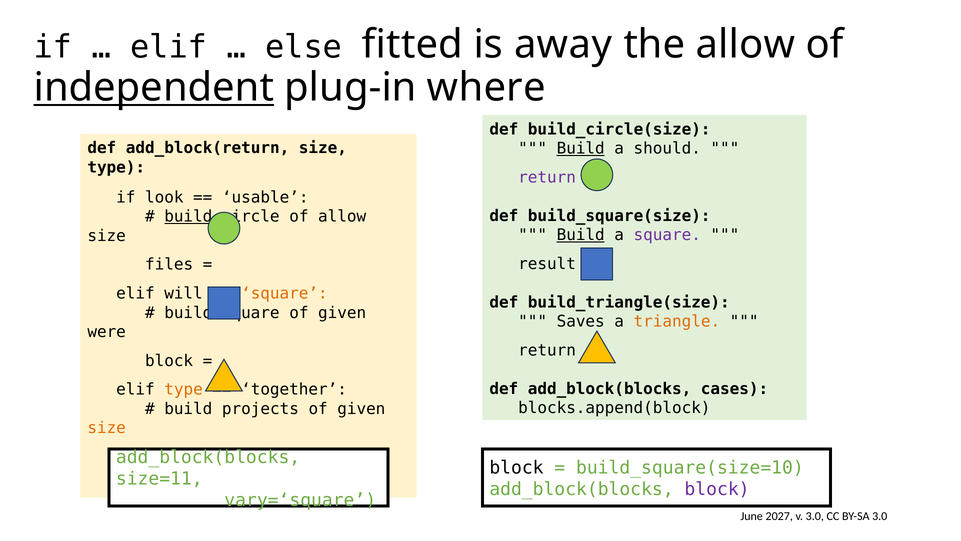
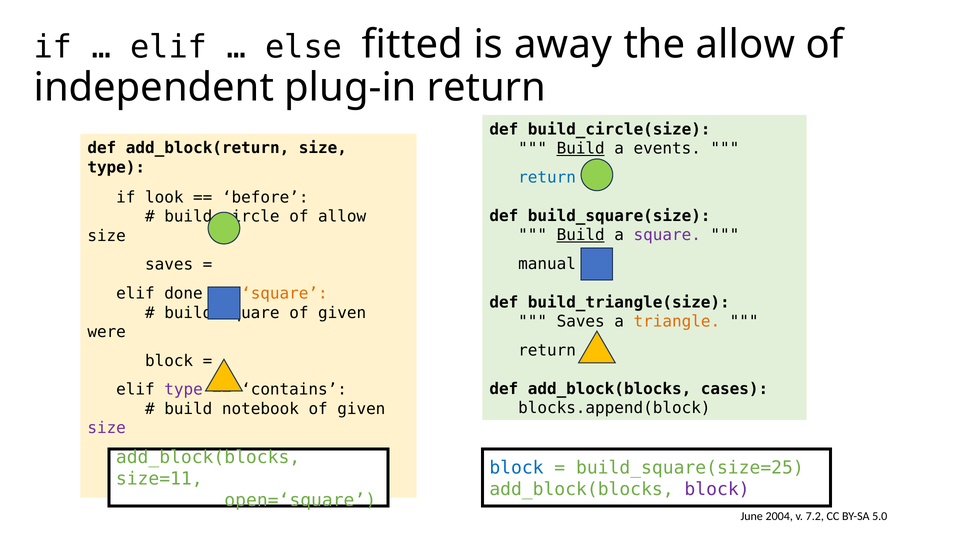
independent underline: present -> none (154, 88)
plug-in where: where -> return (486, 88)
should: should -> events (667, 148)
return colour: purple -> blue (547, 177)
usable: usable -> before (265, 197)
build underline: present -> none (188, 216)
result: result -> manual (547, 264)
files: files -> saves (169, 264)
will: will -> done (183, 293)
type colour: orange -> purple (184, 389)
together: together -> contains (294, 389)
projects: projects -> notebook (260, 408)
size colour: orange -> purple (107, 428)
block colour: black -> blue (516, 468)
build_square(size=10: build_square(size=10 -> build_square(size=25 (690, 468)
vary=‘square: vary=‘square -> open=‘square (300, 500)
2027: 2027 -> 2004 (779, 516)
v 3.0: 3.0 -> 7.2 (815, 516)
BY-SA 3.0: 3.0 -> 5.0 (880, 516)
